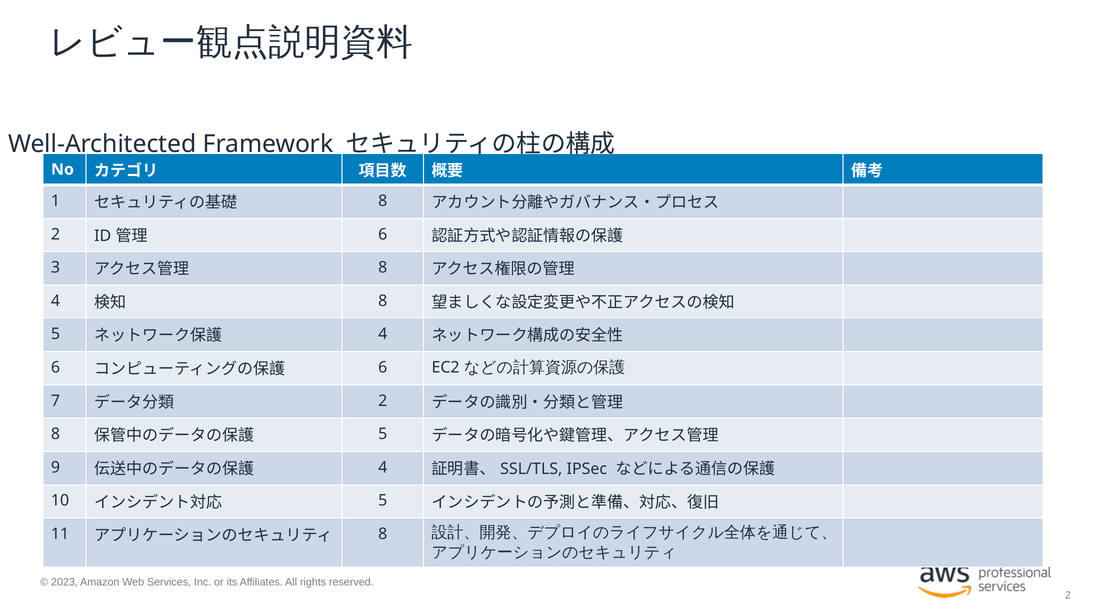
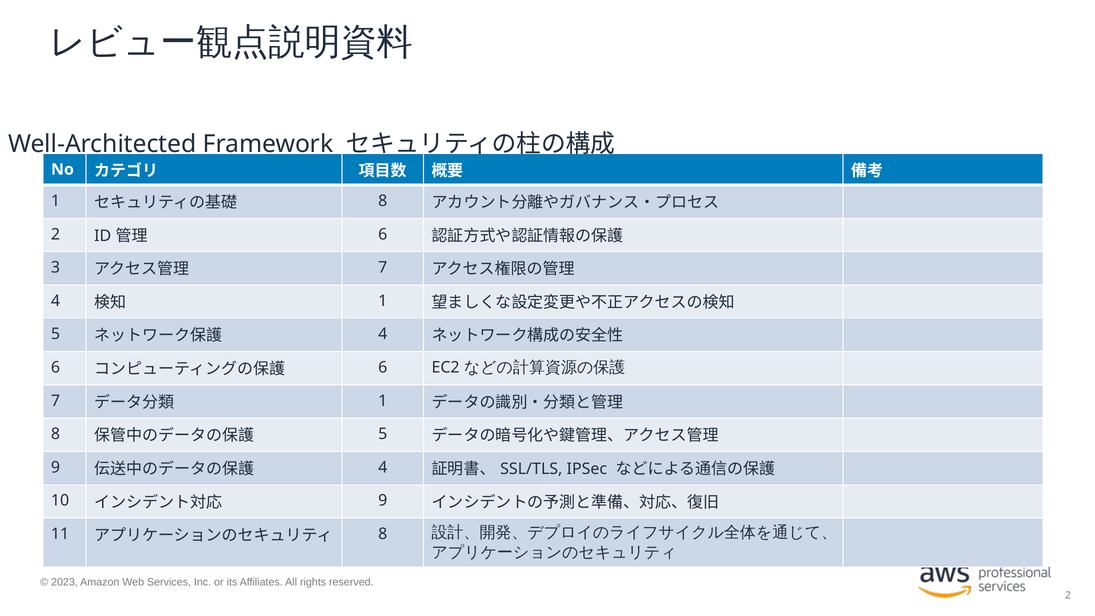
8: 8 -> 7 (383, 268)
8: 8 -> 1 (383, 301)
2: 2 -> 1 (383, 401)
5: 5 -> 9 (383, 501)
